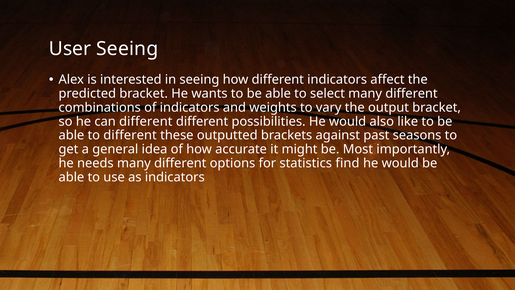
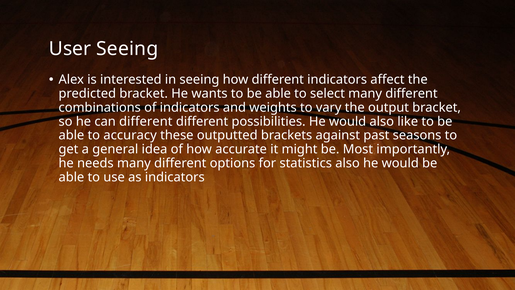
to different: different -> accuracy (130, 135)
statistics find: find -> also (348, 163)
